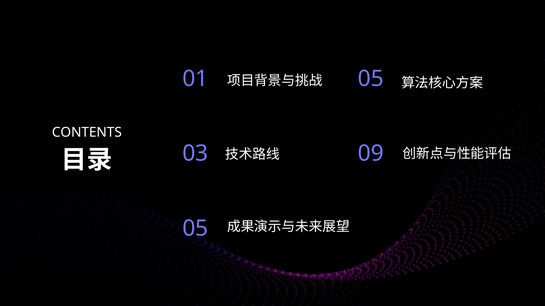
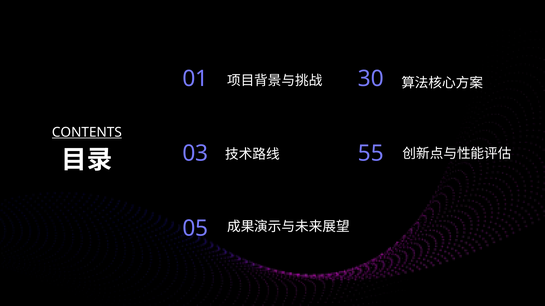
05: 05 -> 30 (371, 79)
CONTENTS underline: none -> present (87, 132)
09: 09 -> 55 (371, 154)
